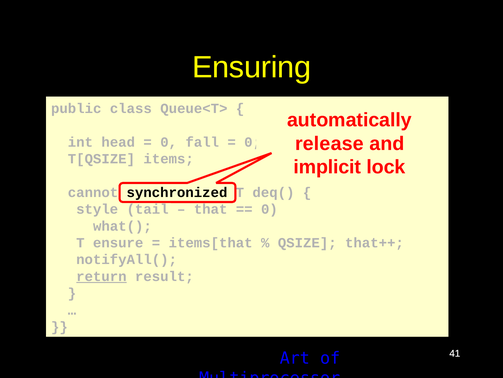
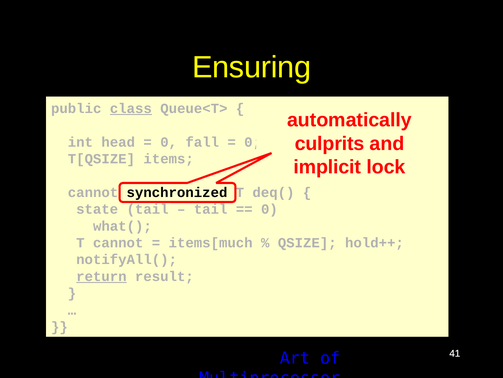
class underline: none -> present (131, 108)
release: release -> culprits (330, 143)
style: style -> state (97, 209)
that: that -> tail (211, 209)
T ensure: ensure -> cannot (118, 242)
items[that: items[that -> items[much (211, 242)
that++: that++ -> hold++ (374, 242)
